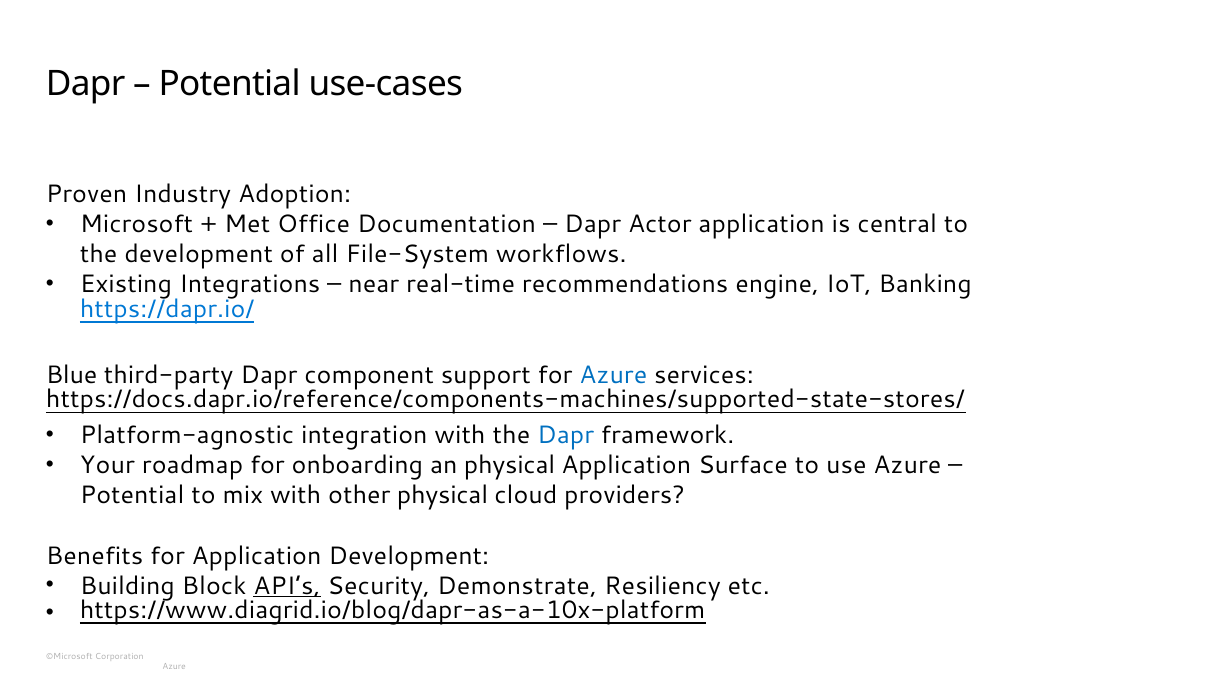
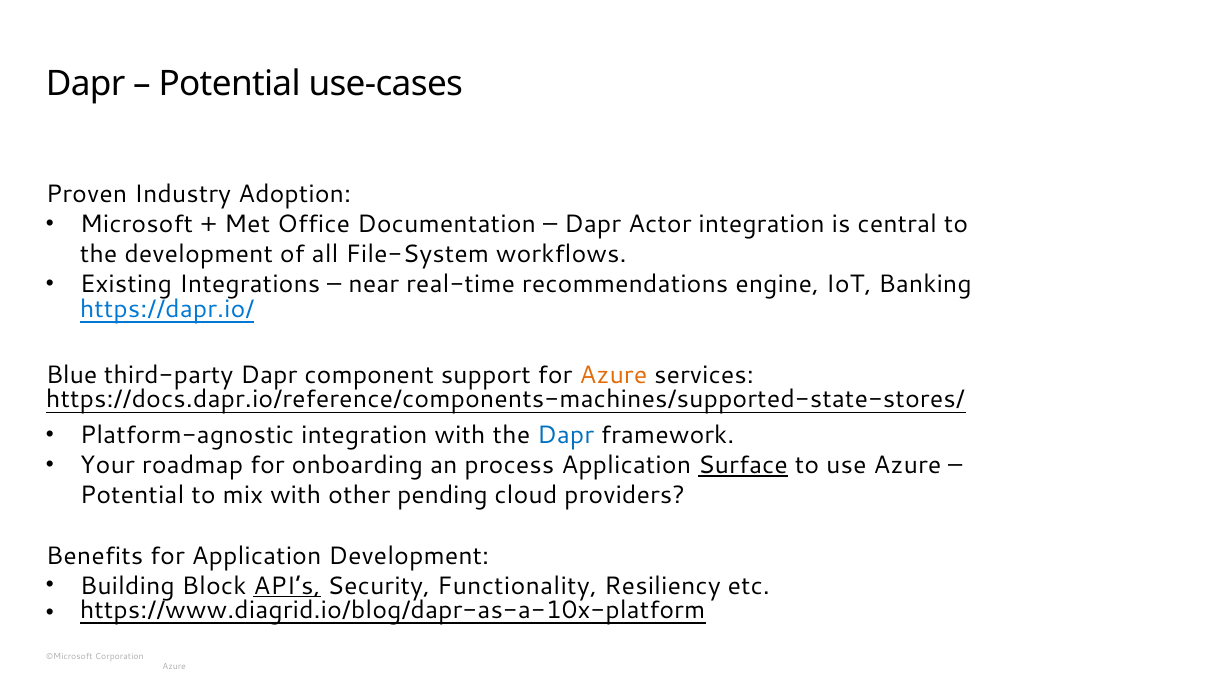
Actor application: application -> integration (762, 225)
Azure colour: blue -> orange (613, 375)
an physical: physical -> process (509, 466)
Surface underline: none -> present (743, 466)
other physical: physical -> pending (443, 496)
Demonstrate: Demonstrate -> Functionality (517, 586)
